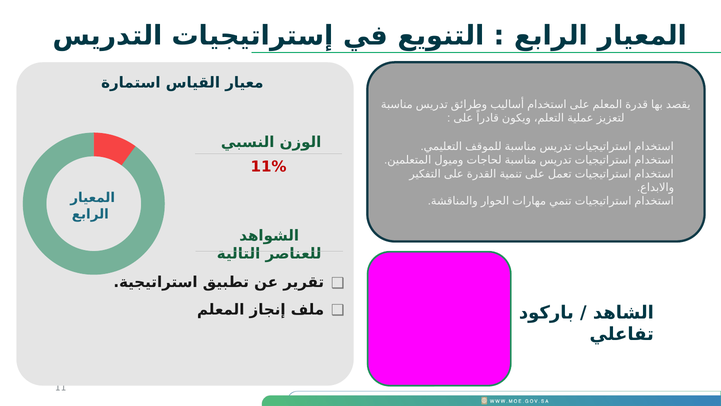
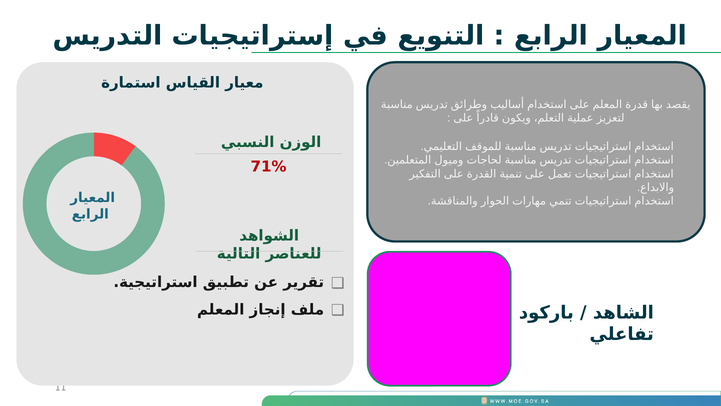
11%: 11% -> 71% (269, 167)
